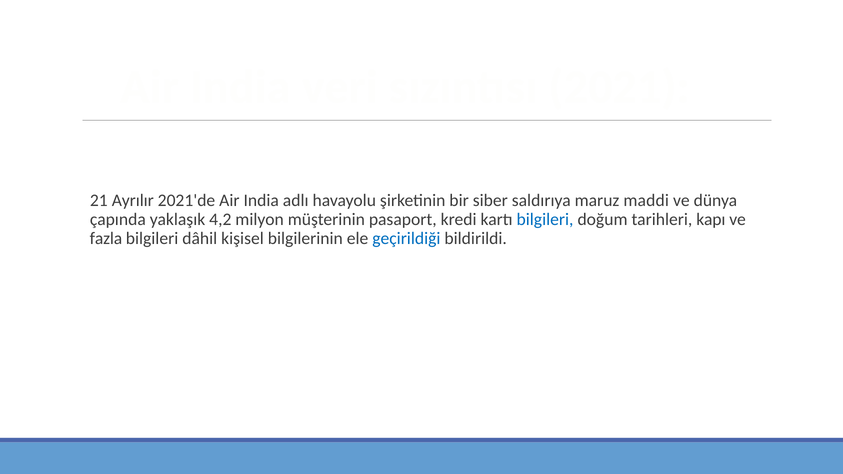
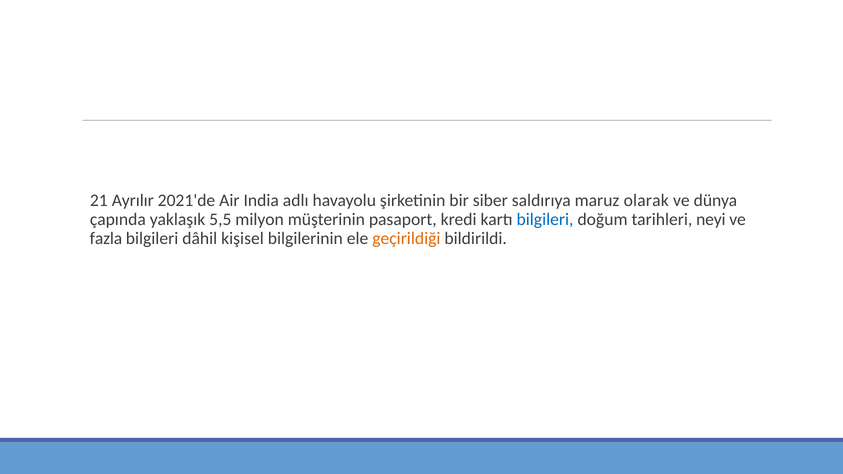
maddi: maddi -> olarak (646, 200)
4,2: 4,2 -> 5,5 (220, 219)
kapı: kapı -> neyi (711, 219)
geçirildiği colour: blue -> orange (406, 238)
